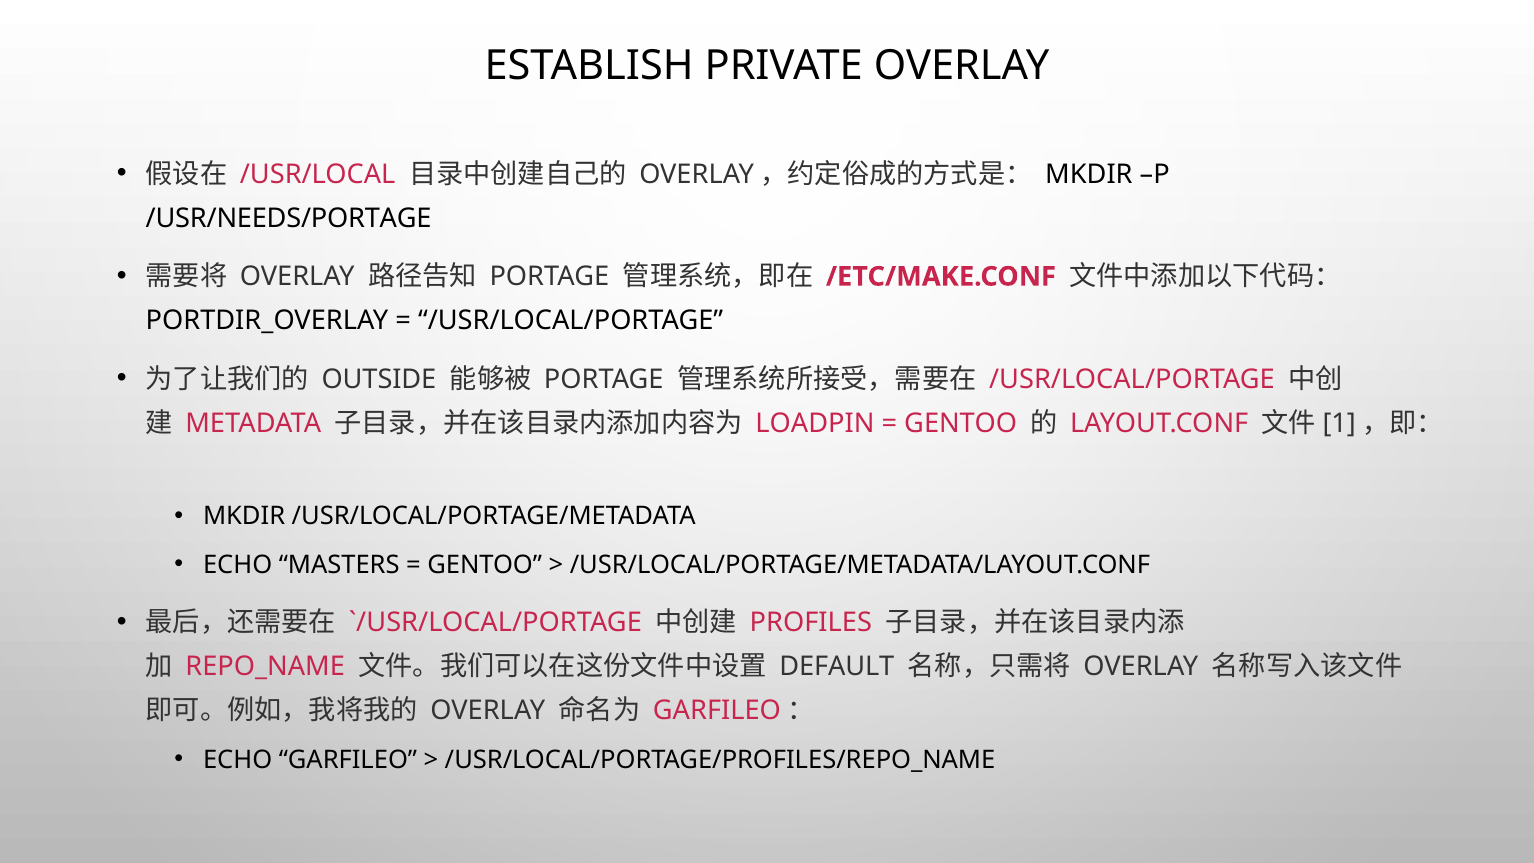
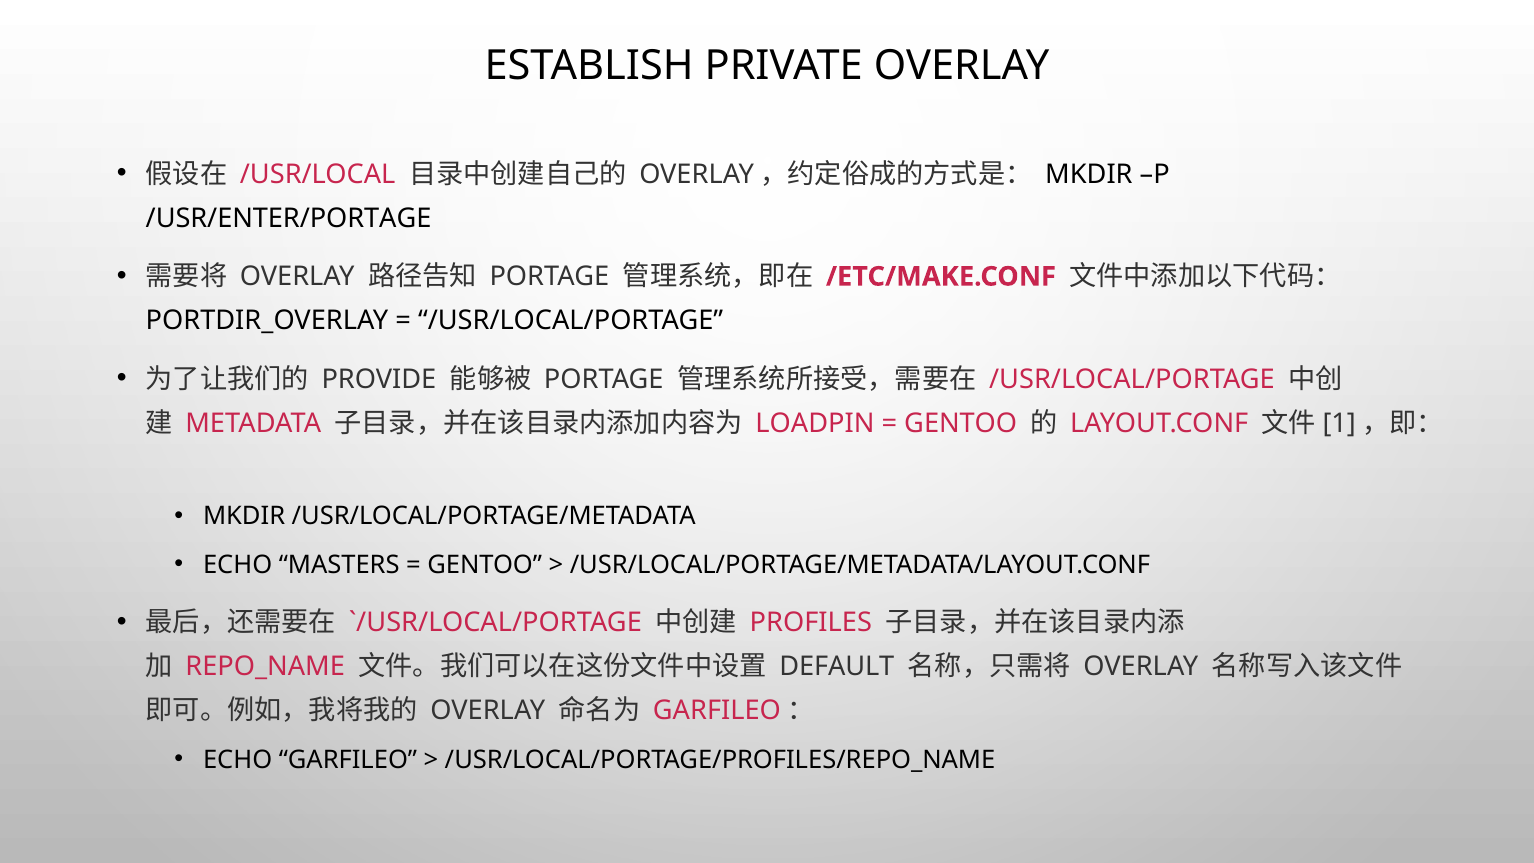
/USR/NEEDS/PORTAGE: /USR/NEEDS/PORTAGE -> /USR/ENTER/PORTAGE (289, 218)
OUTSIDE: OUTSIDE -> PROVIDE (379, 379)
